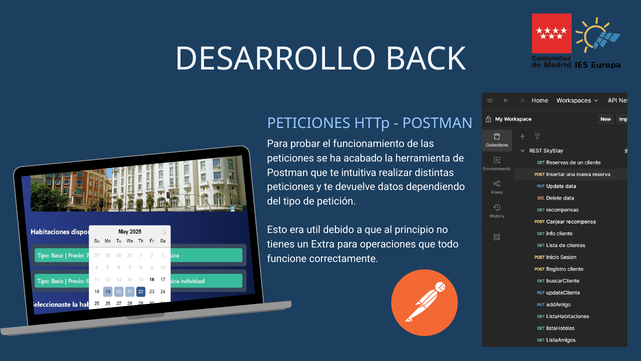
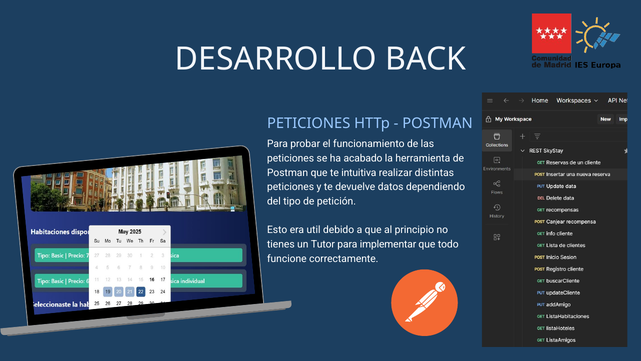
Extra: Extra -> Tutor (323, 244)
operaciones: operaciones -> implementar (388, 244)
